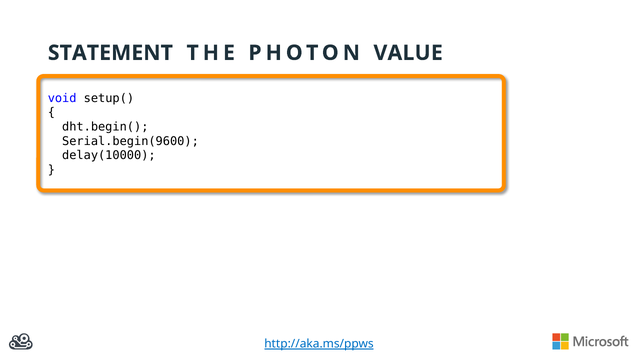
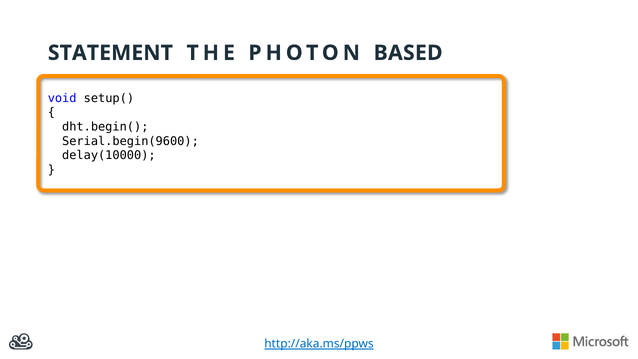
VALUE: VALUE -> BASED (408, 53)
